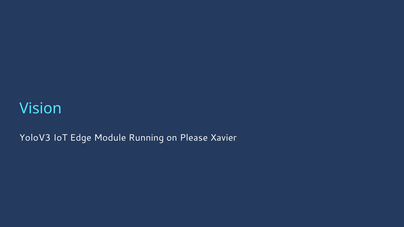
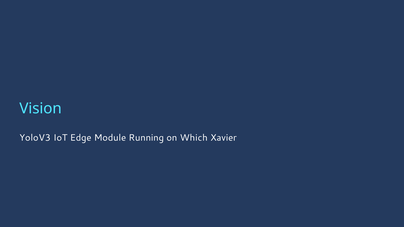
Please: Please -> Which (194, 138)
